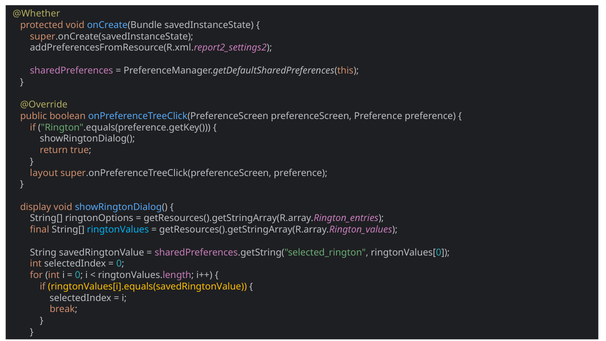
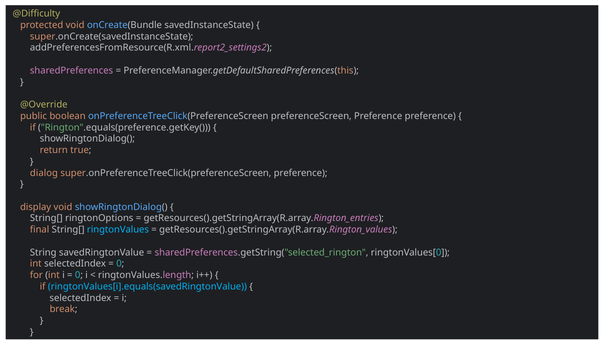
@Whether: @Whether -> @Difficulty (36, 14)
layout: layout -> dialog (44, 173)
ringtonValues[i].equals(savedRingtonValue colour: yellow -> light blue (147, 286)
